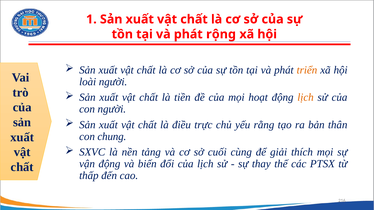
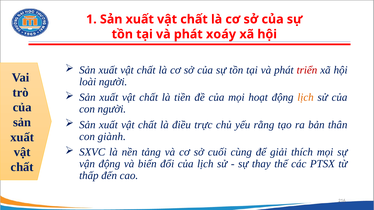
rộng: rộng -> xoáy (221, 34)
triển colour: orange -> red (307, 70)
chung: chung -> giành (112, 137)
